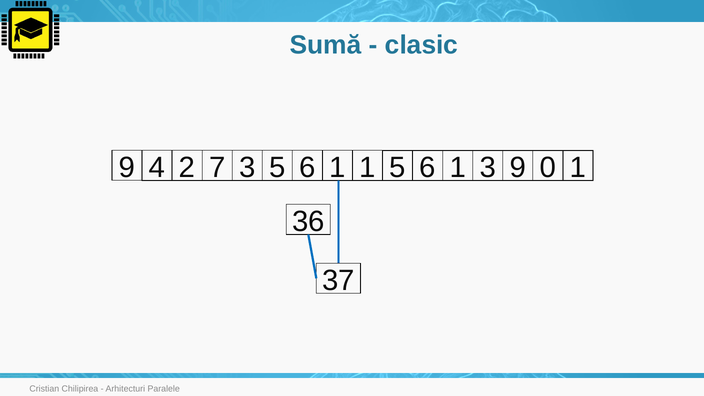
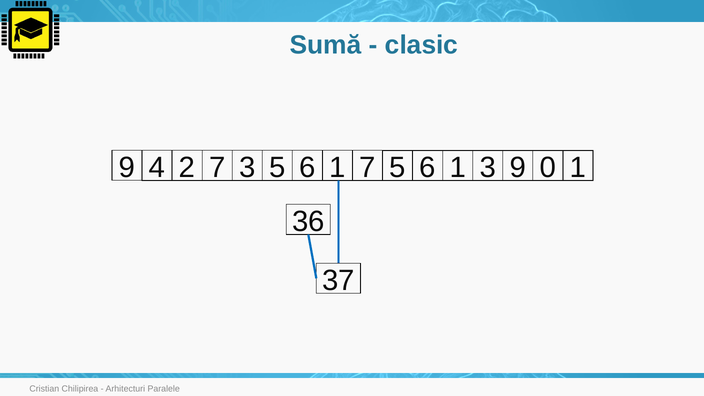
1 1: 1 -> 7 (368, 167)
